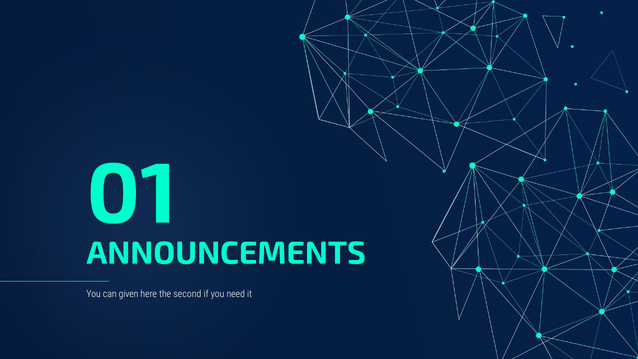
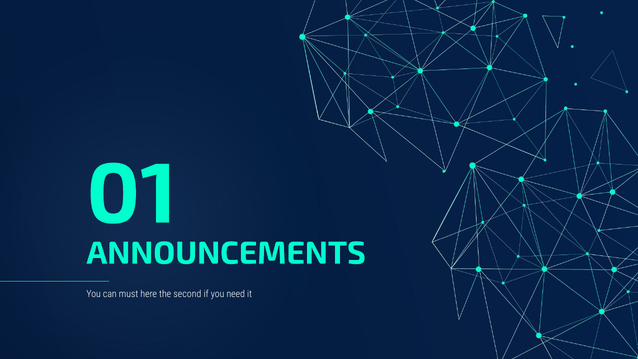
given: given -> must (129, 294)
